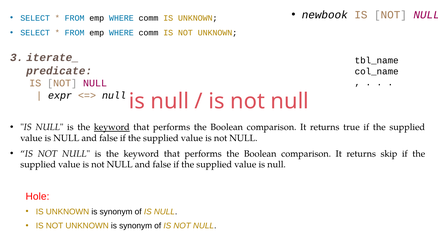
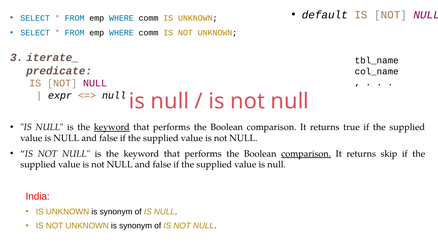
newbook: newbook -> default (325, 15)
comparison underline: none -> present (306, 153)
Hole: Hole -> India (38, 196)
